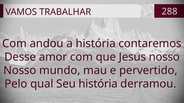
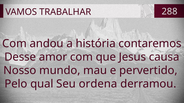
Jesus nosso: nosso -> causa (164, 57)
Seu história: história -> ordena (98, 84)
